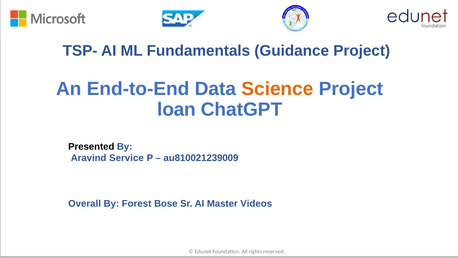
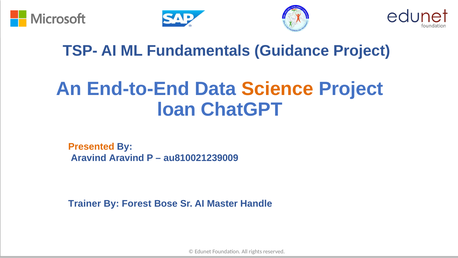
Presented colour: black -> orange (91, 146)
Aravind Service: Service -> Aravind (127, 158)
Overall: Overall -> Trainer (85, 203)
Videos: Videos -> Handle (256, 203)
